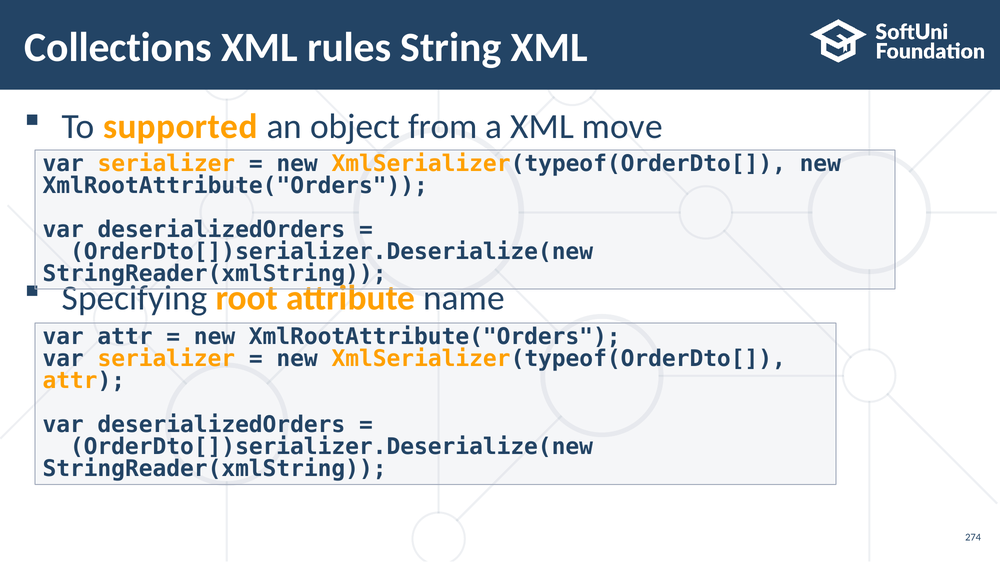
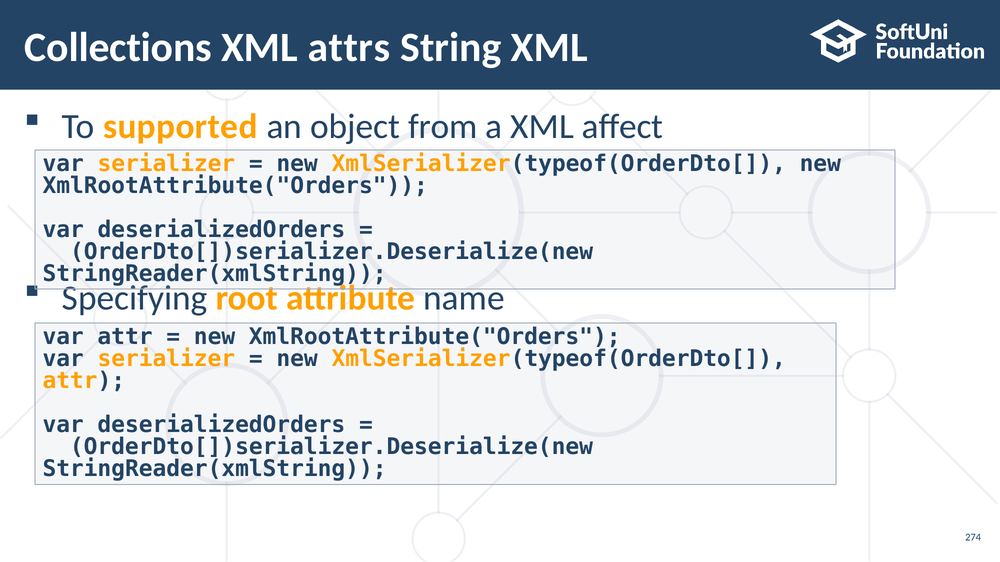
rules: rules -> attrs (349, 47)
move: move -> affect (622, 127)
